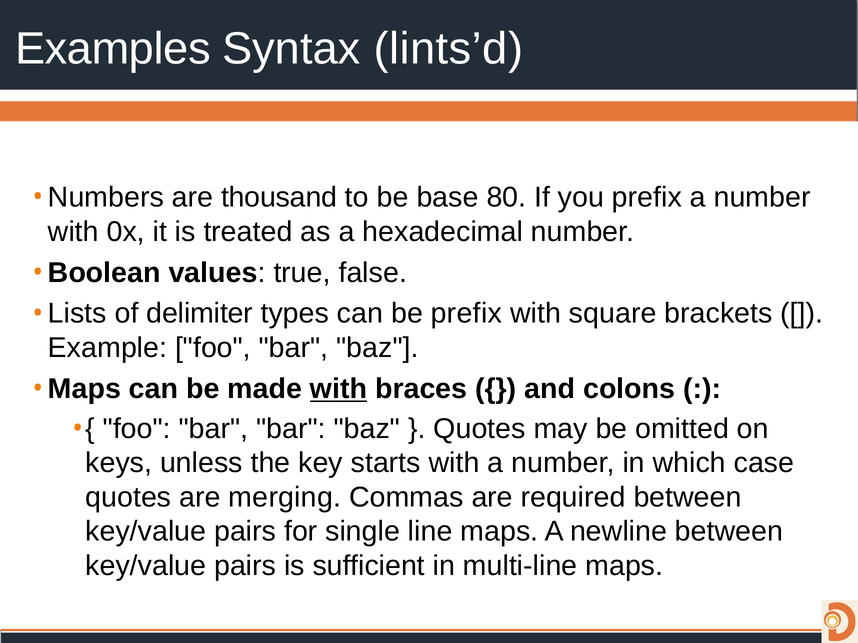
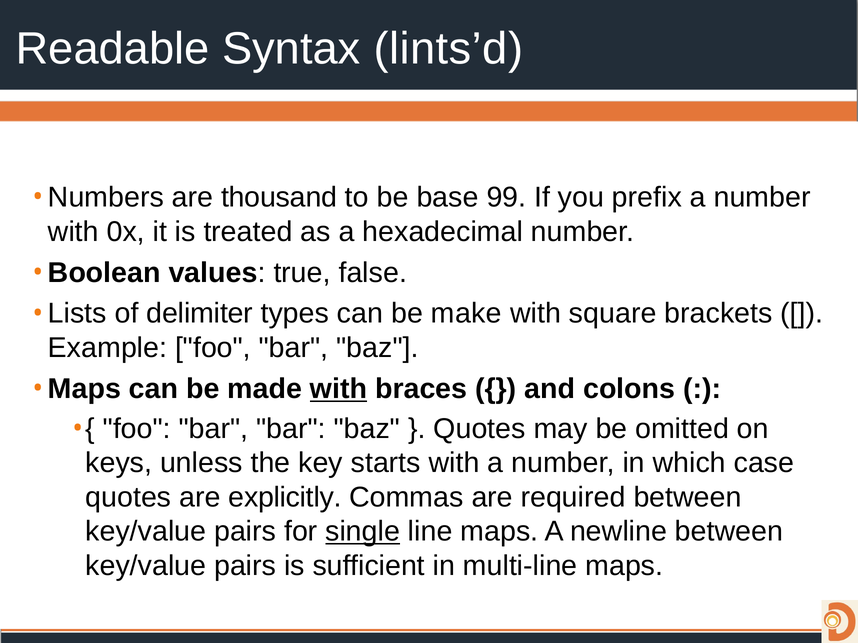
Examples: Examples -> Readable (113, 49)
80: 80 -> 99 (506, 197)
be prefix: prefix -> make (466, 314)
merging: merging -> explicitly (285, 498)
single underline: none -> present (363, 532)
